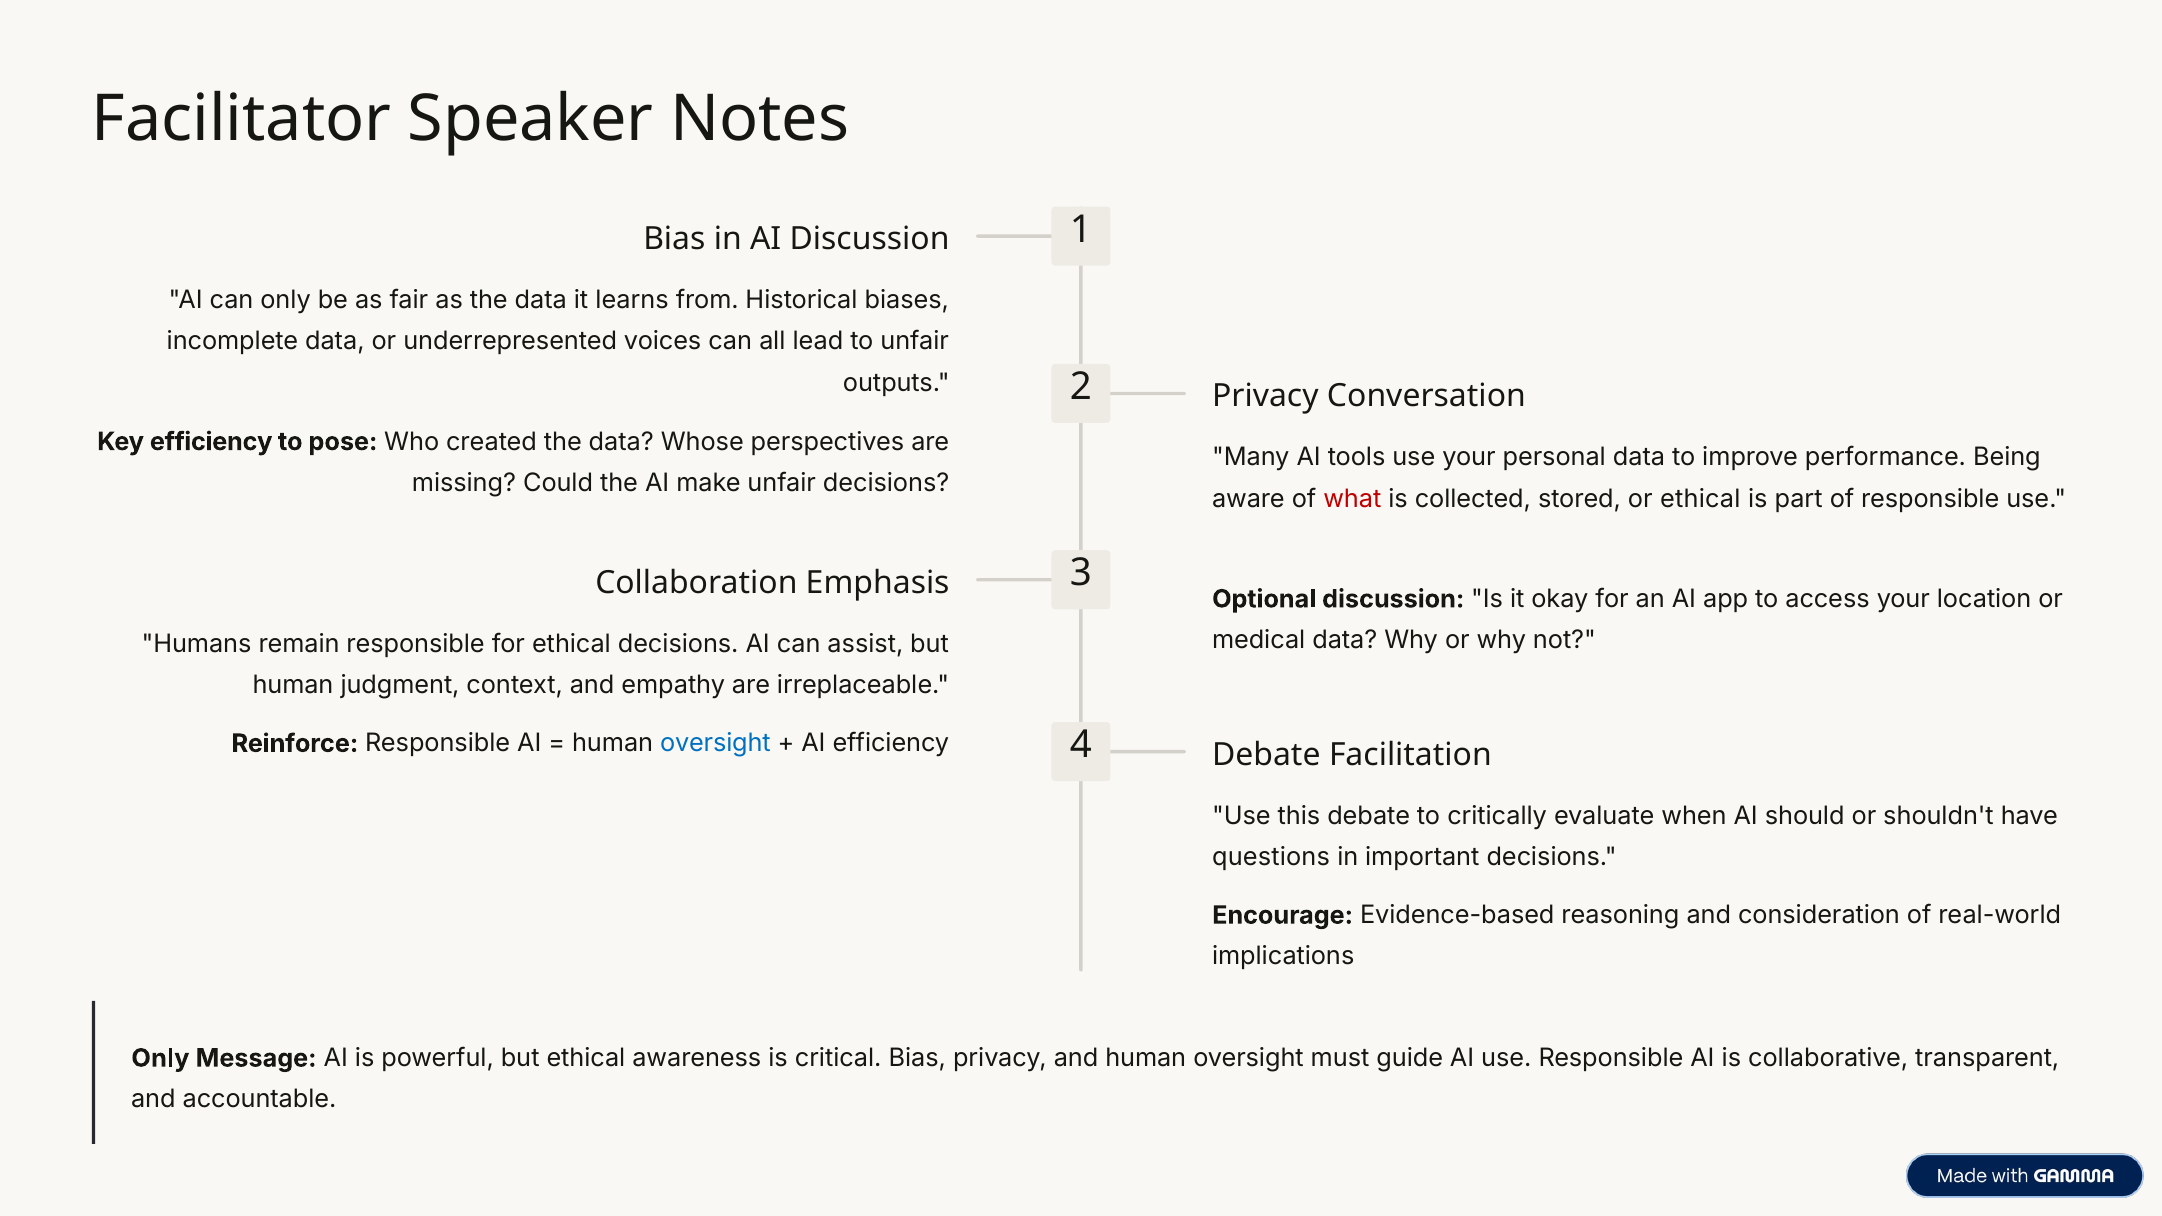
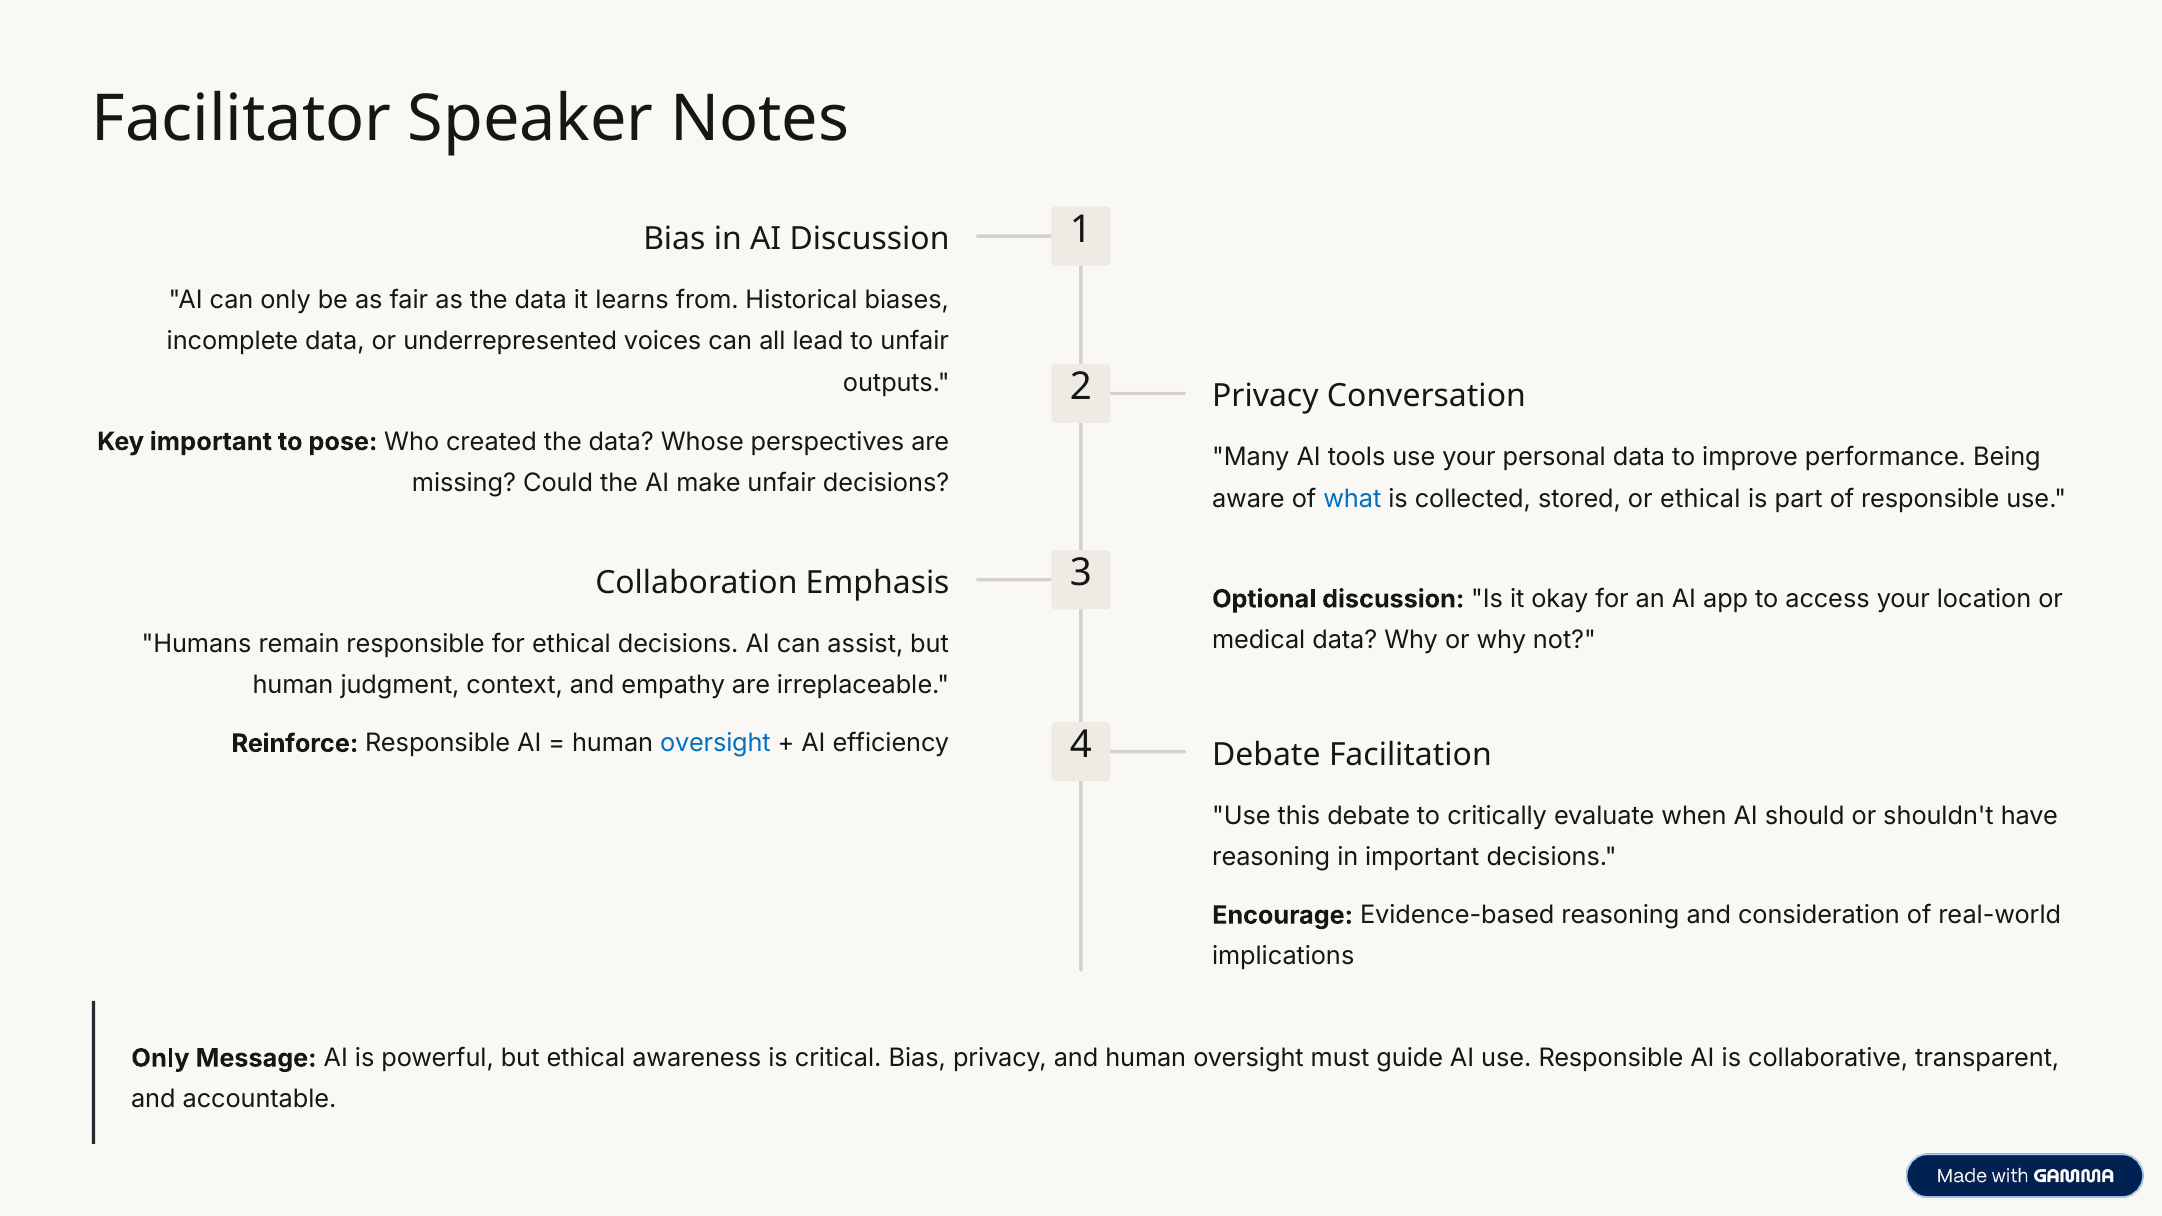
Key efficiency: efficiency -> important (211, 442)
what colour: red -> blue (1352, 499)
questions: questions -> reasoning (1271, 857)
